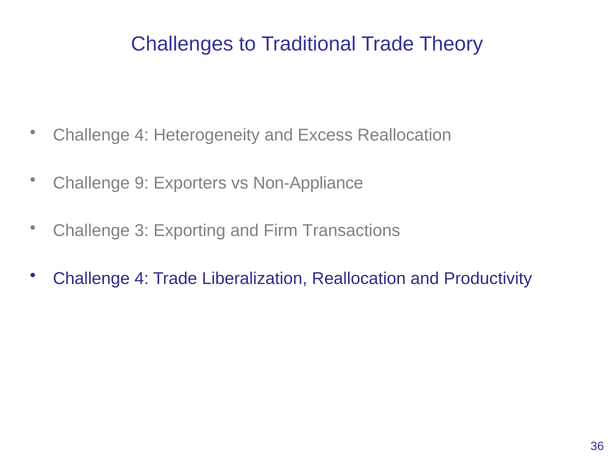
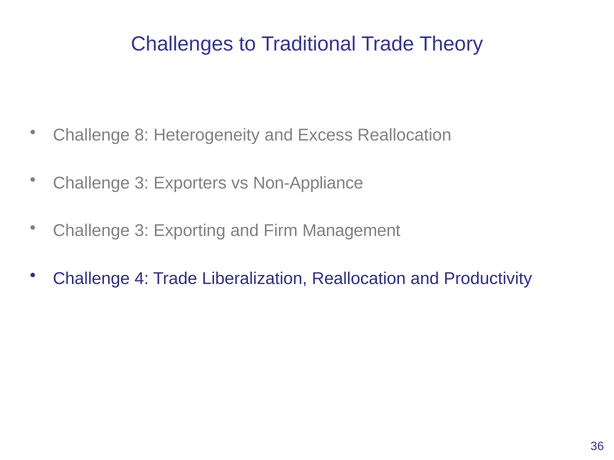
4: 4 -> 8 (142, 135)
9: 9 -> 3 (142, 183)
Transactions: Transactions -> Management (351, 231)
